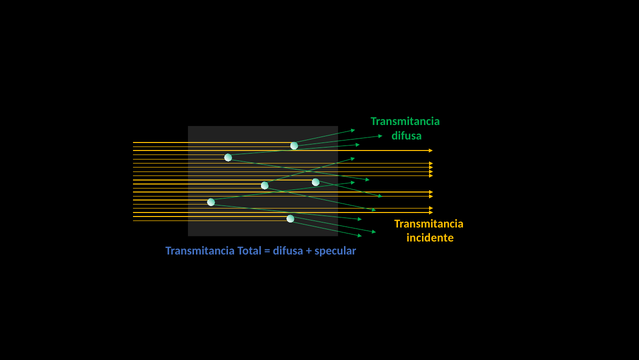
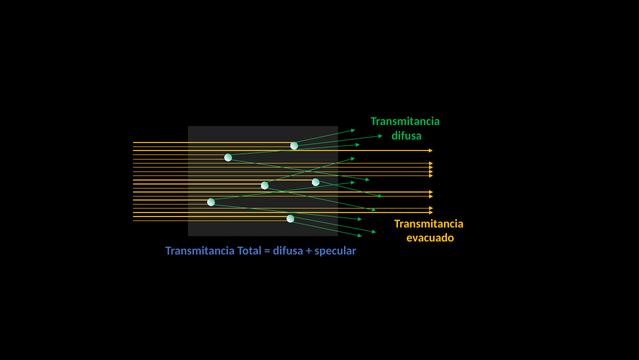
incidente: incidente -> evacuado (430, 238)
